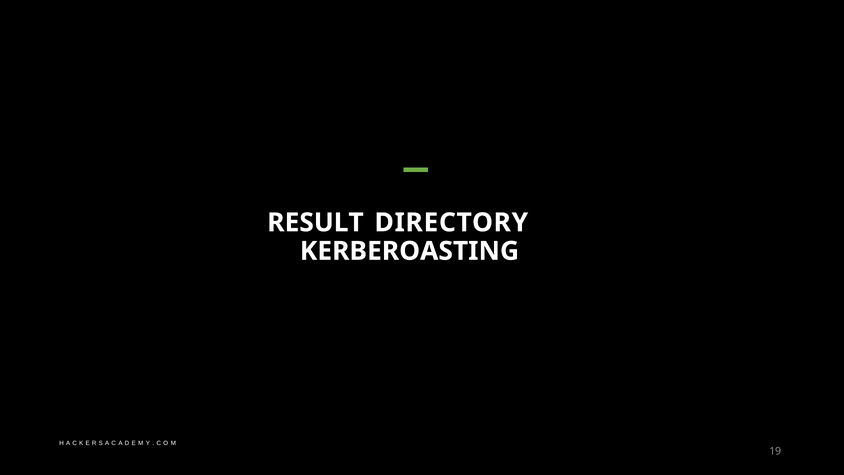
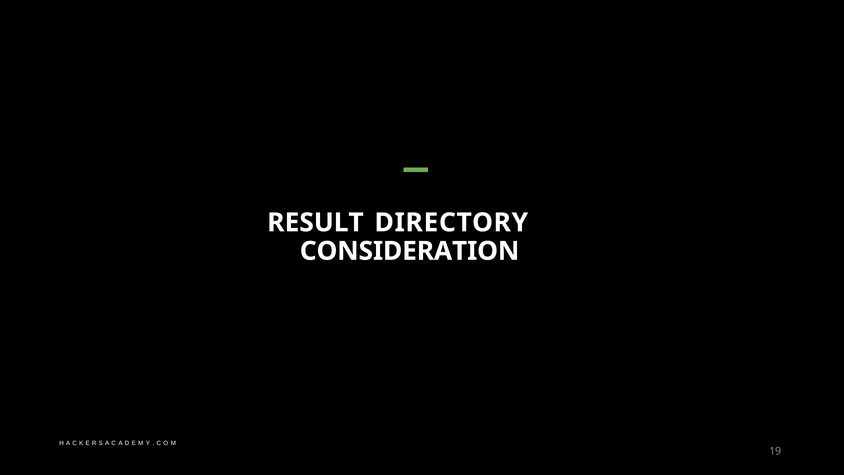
KERBEROASTING: KERBEROASTING -> CONSIDERATION (410, 251)
